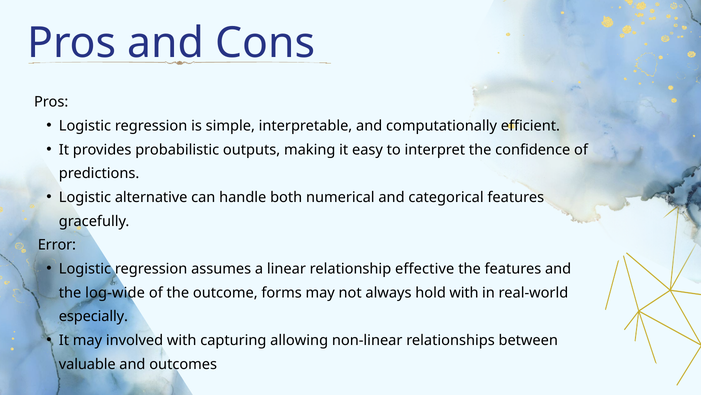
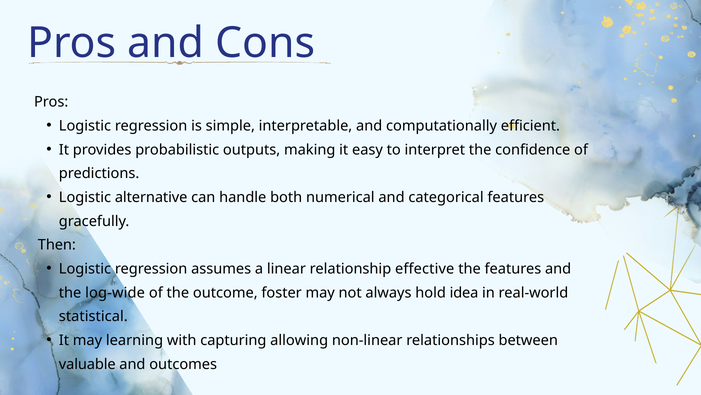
Error: Error -> Then (57, 245)
forms: forms -> foster (282, 292)
hold with: with -> idea (464, 292)
especially: especially -> statistical (93, 316)
involved: involved -> learning (135, 340)
